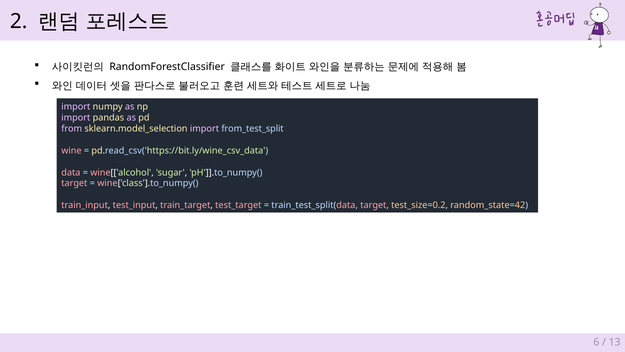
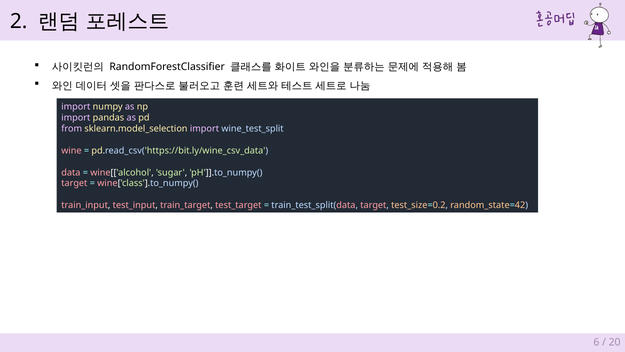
from_test_split: from_test_split -> wine_test_split (253, 128)
13: 13 -> 20 (615, 342)
